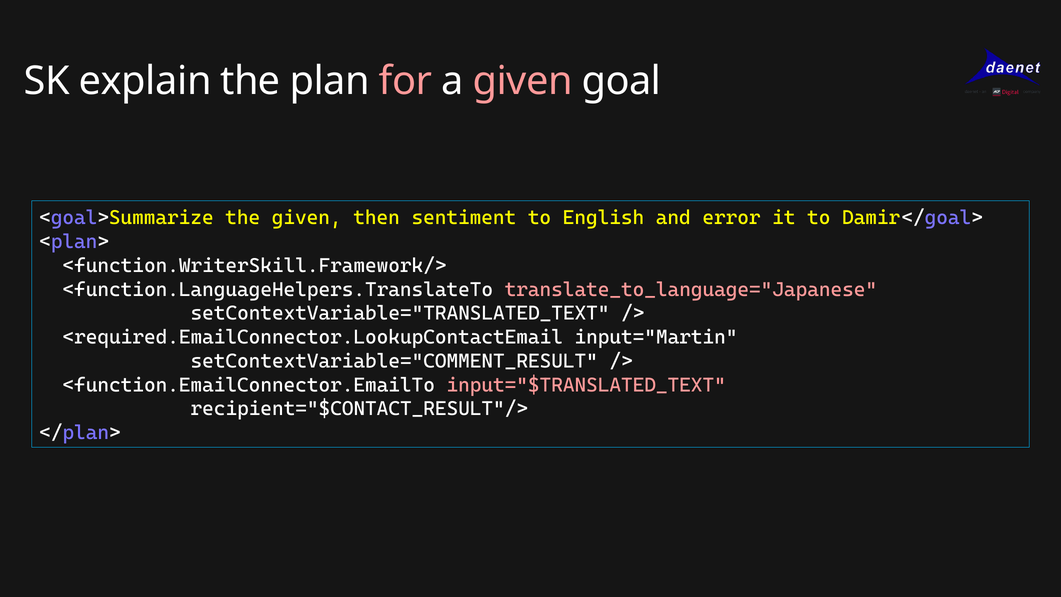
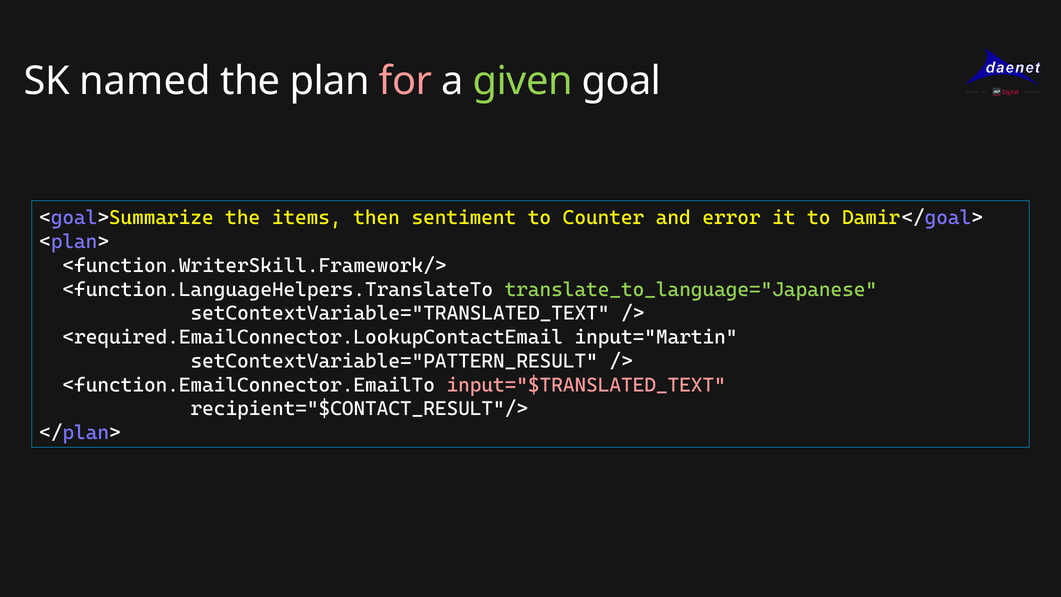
explain: explain -> named (145, 81)
given colour: pink -> light green (523, 81)
the given: given -> items (307, 218)
English: English -> Counter (603, 218)
translate_to_language="Japanese colour: pink -> light green (691, 289)
setContextVariable="COMMENT_RESULT: setContextVariable="COMMENT_RESULT -> setContextVariable="PATTERN_RESULT (394, 361)
